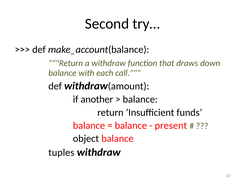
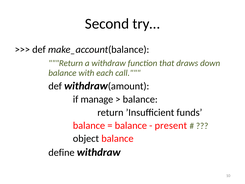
another: another -> manage (97, 99)
tuples: tuples -> define (61, 152)
